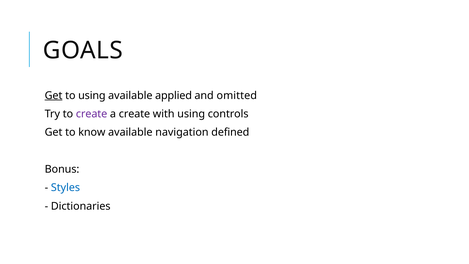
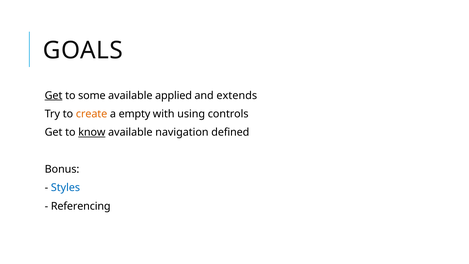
to using: using -> some (92, 95)
omitted: omitted -> extends (237, 95)
create colour: purple -> orange (92, 114)
a create: create -> empty (134, 114)
know underline: none -> present (92, 132)
Dictionaries: Dictionaries -> Referencing (81, 206)
